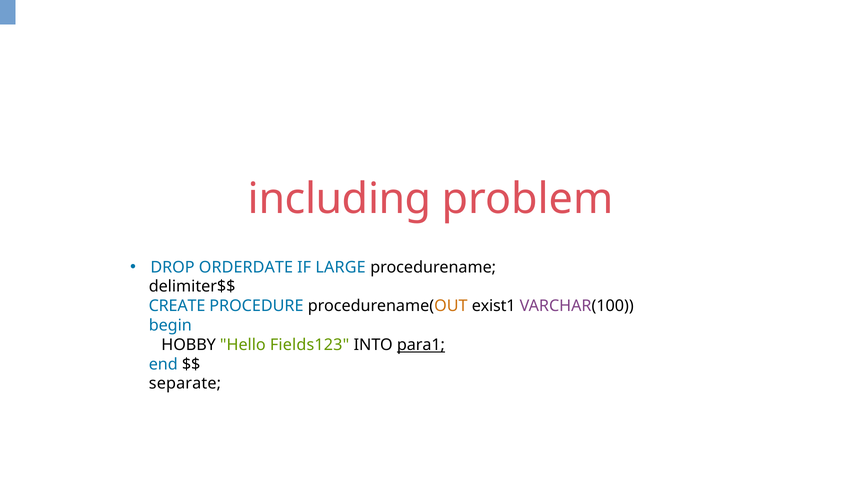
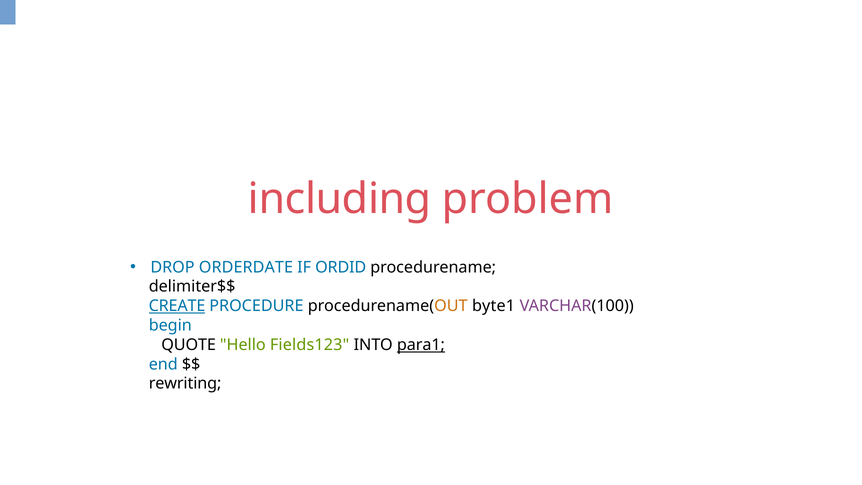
LARGE: LARGE -> ORDID (341, 267)
CREATE underline: none -> present (177, 306)
exist1: exist1 -> byte1 (494, 306)
HOBBY: HOBBY -> QUOTE (189, 345)
separate: separate -> rewriting (185, 384)
